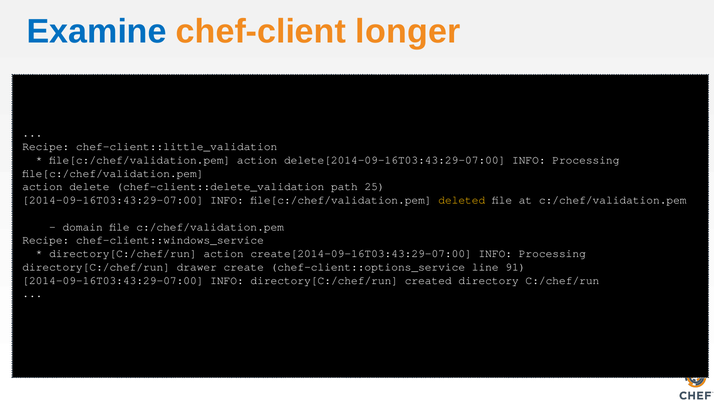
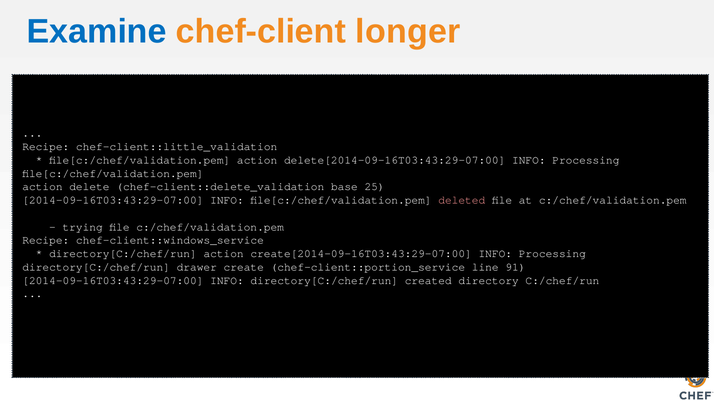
path: path -> base (344, 187)
deleted colour: yellow -> pink (462, 200)
domain: domain -> trying (83, 227)
chef-client::options_service: chef-client::options_service -> chef-client::portion_service (368, 267)
